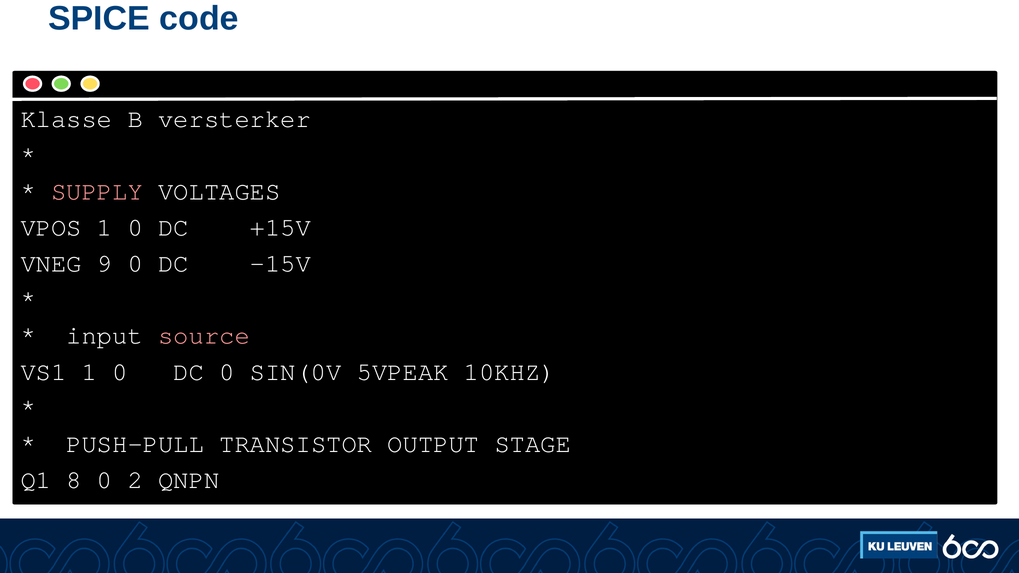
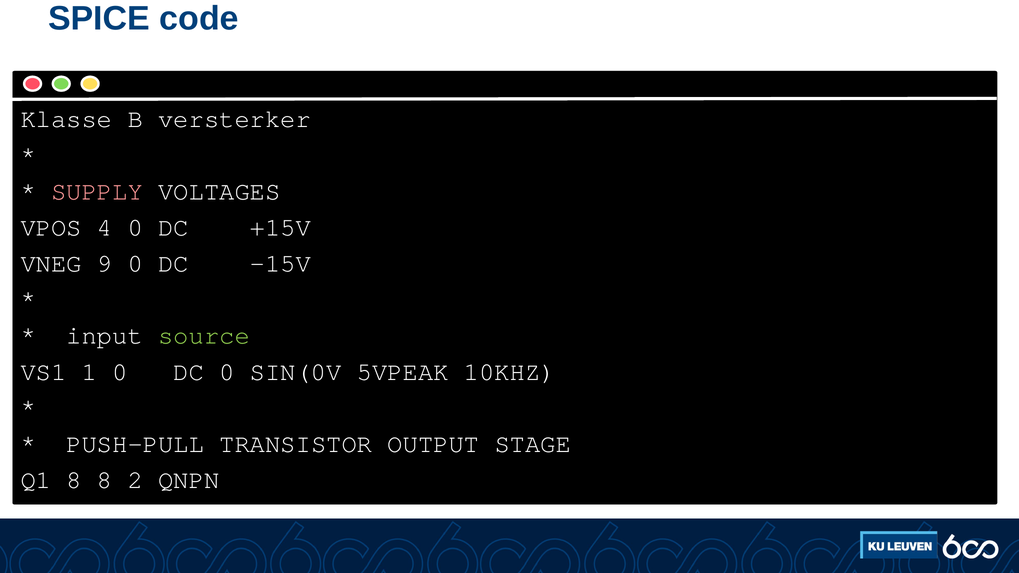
VPOS 1: 1 -> 4 (105, 227)
source colour: pink -> light green (204, 336)
8 0: 0 -> 8 (105, 480)
